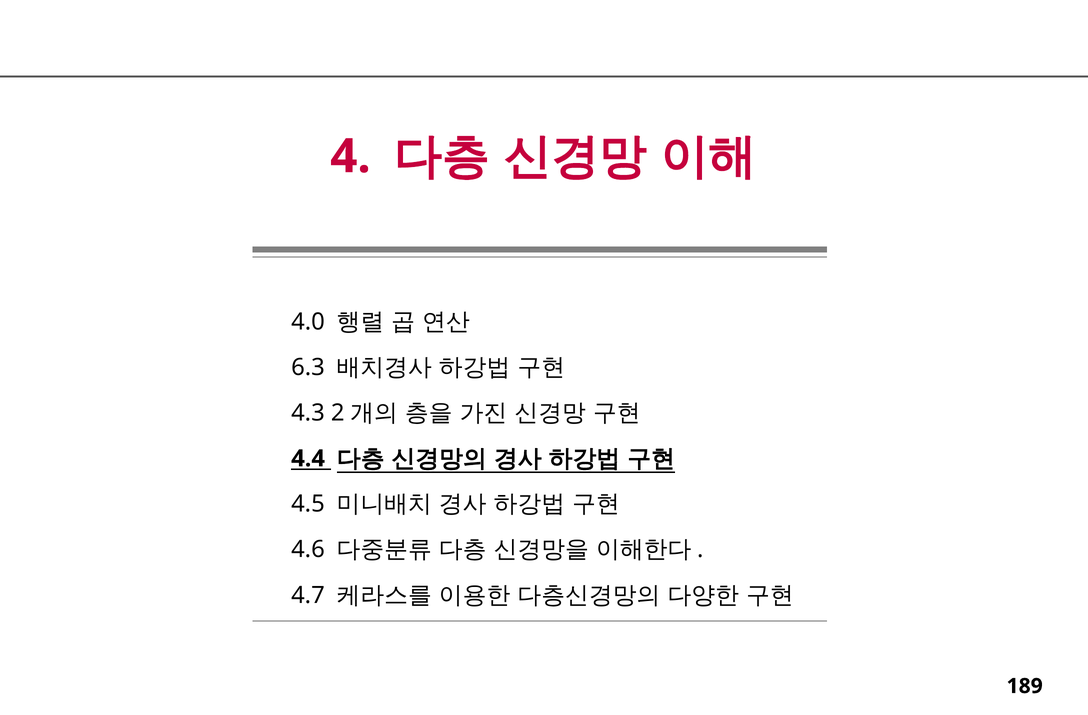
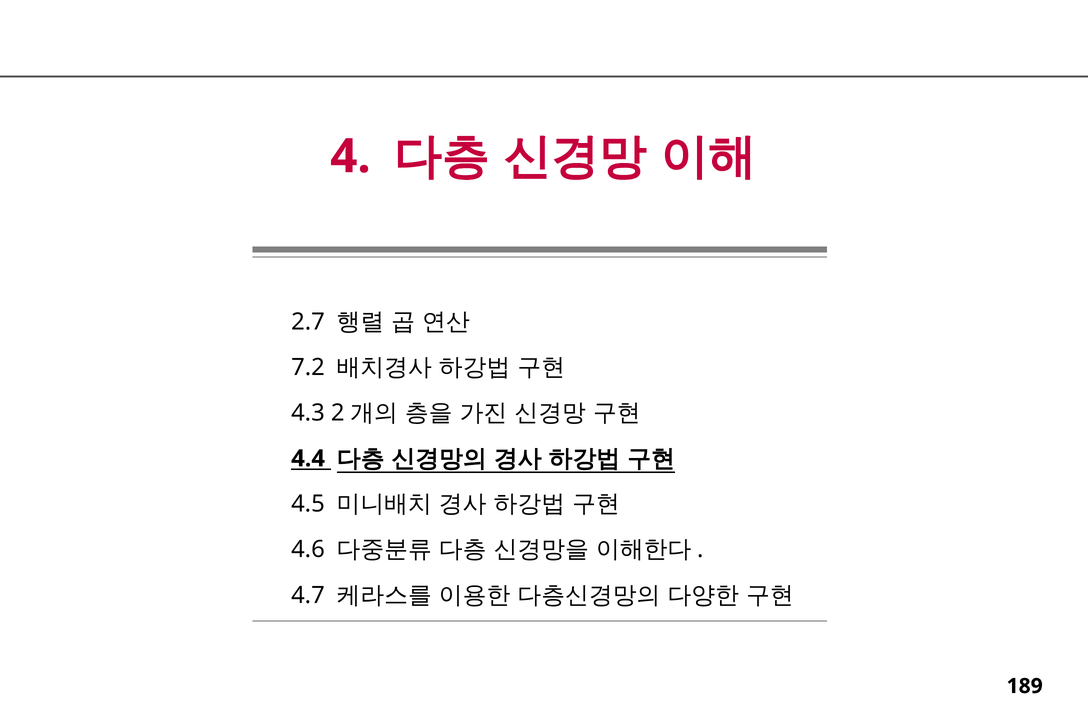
4.0: 4.0 -> 2.7 (308, 322)
6.3: 6.3 -> 7.2 (308, 367)
